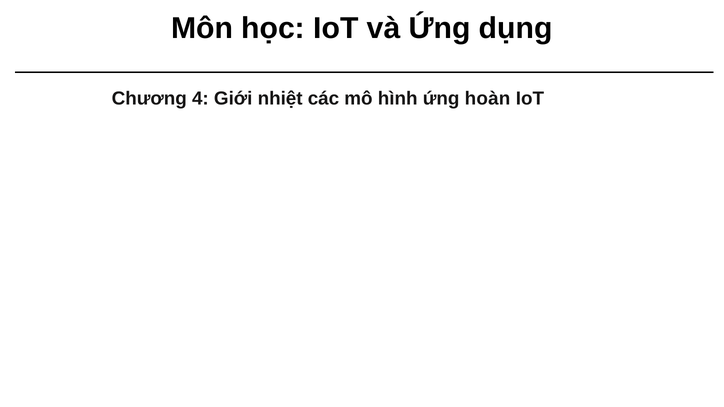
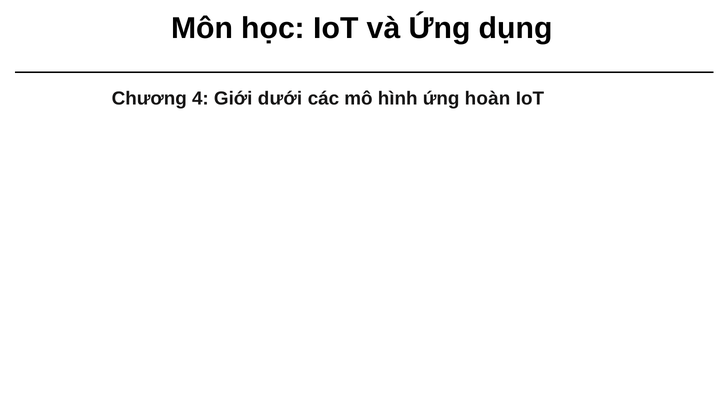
nhiệt: nhiệt -> dưới (280, 98)
